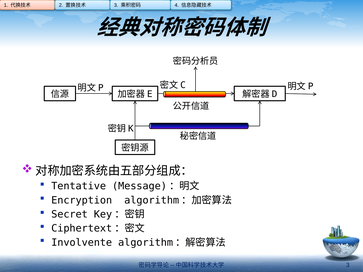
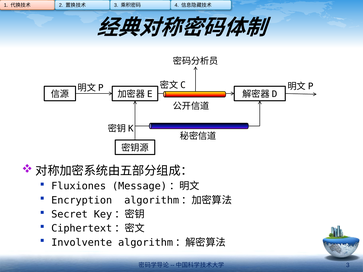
Tentative: Tentative -> Fluxiones (79, 186)
